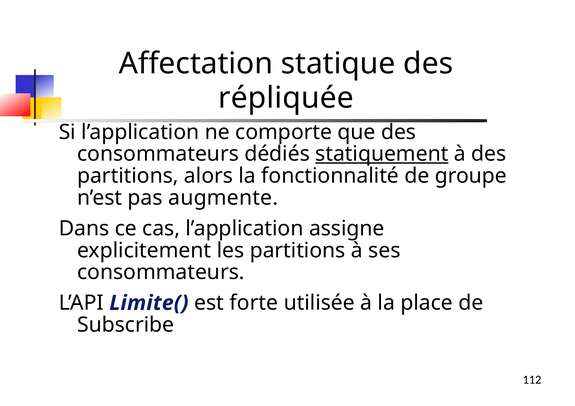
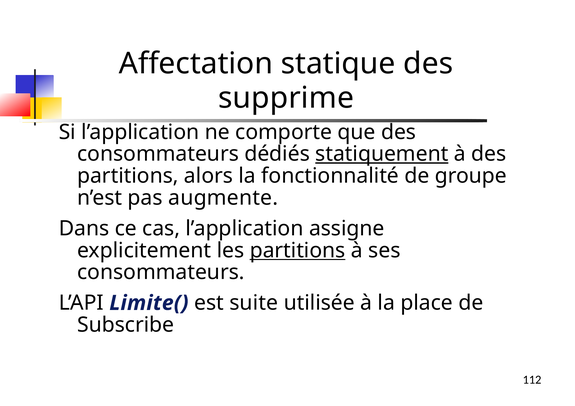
répliquée: répliquée -> supprime (286, 98)
partitions underline: none -> present (298, 251)
forte: forte -> suite (254, 303)
